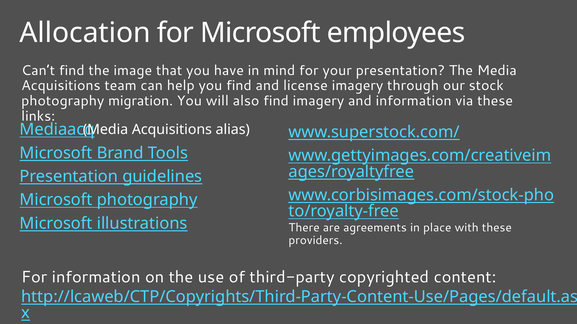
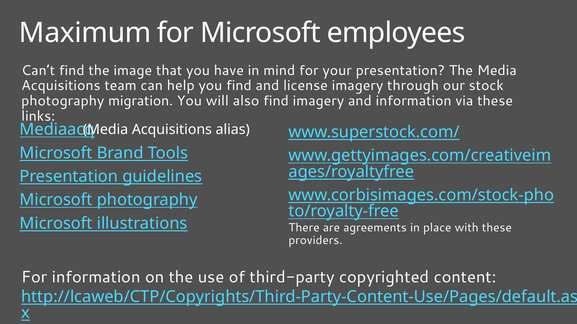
Allocation: Allocation -> Maximum (85, 33)
